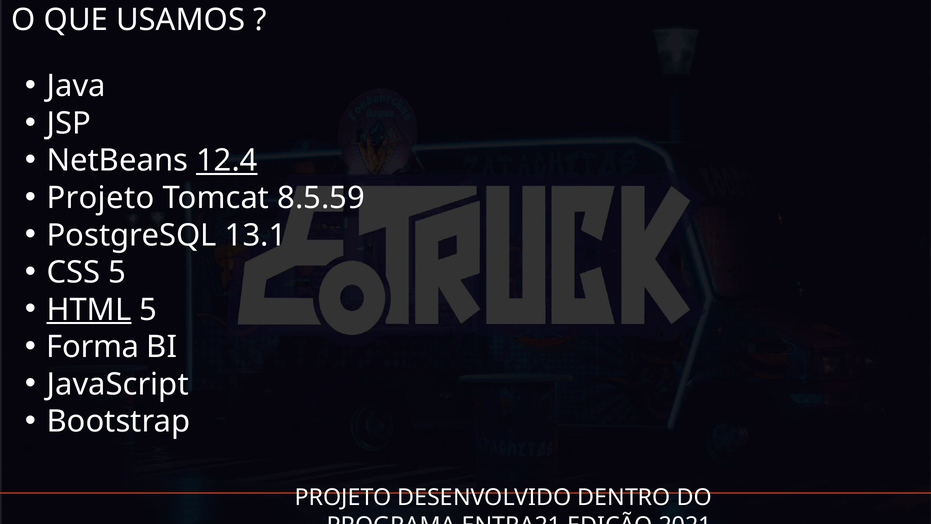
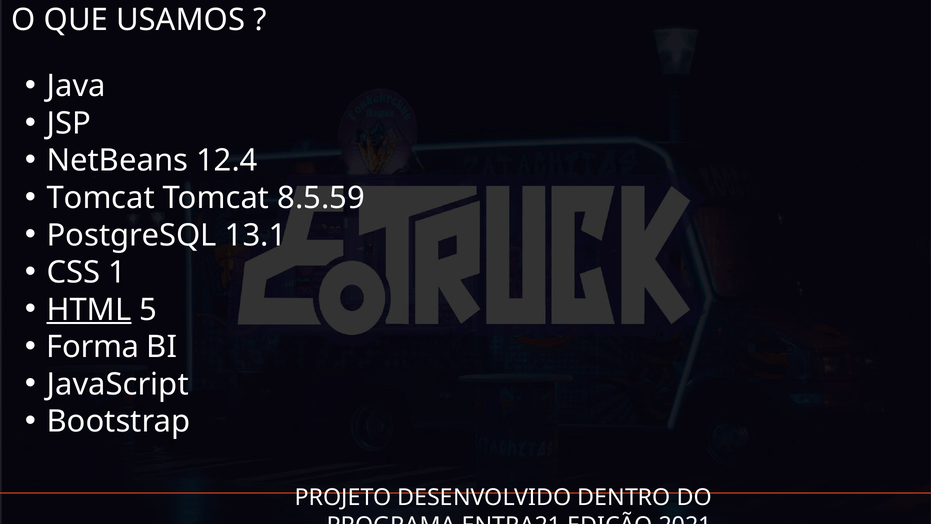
12.4 underline: present -> none (227, 161)
Projeto: Projeto -> Tomcat (101, 198)
CSS 5: 5 -> 1 (117, 272)
